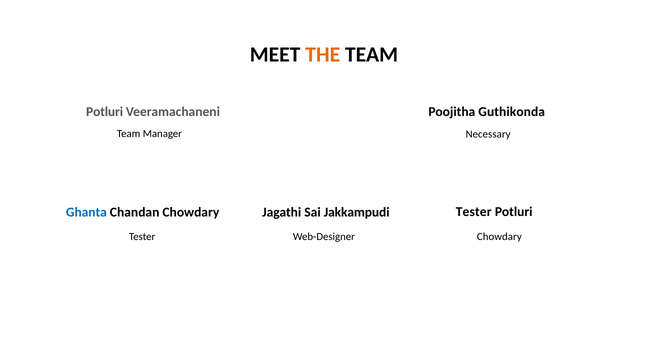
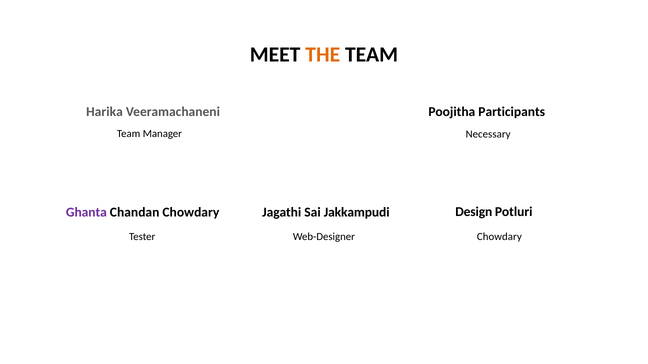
Potluri: Potluri -> Harika (104, 112)
Guthikonda: Guthikonda -> Participants (512, 112)
Tester: Tester -> Design (474, 212)
Ghanta colour: blue -> purple (86, 213)
